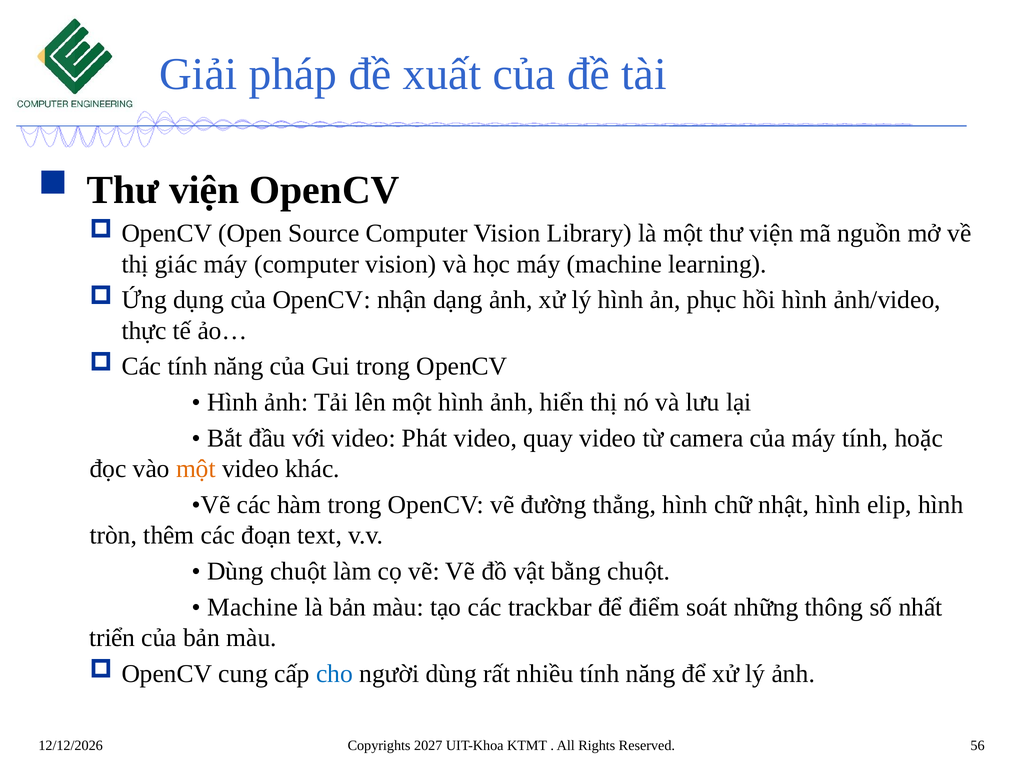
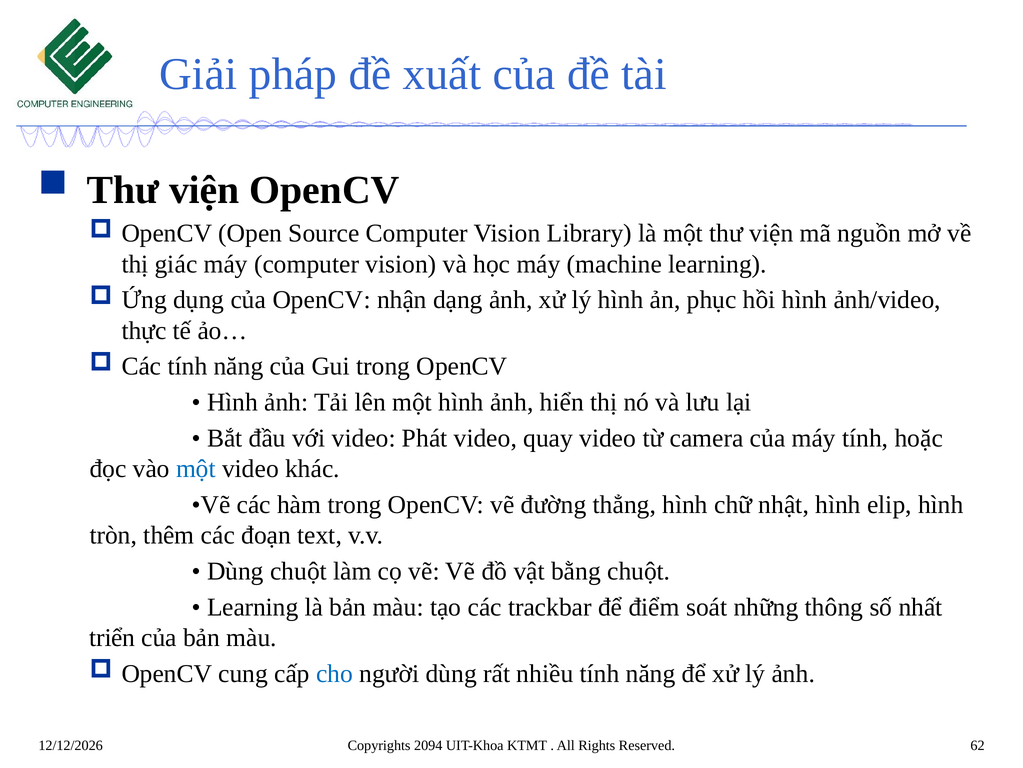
một colour: orange -> blue (196, 468)
Machine: Machine -> Learning (253, 607)
2027: 2027 -> 2094 (428, 745)
56: 56 -> 62 (978, 745)
